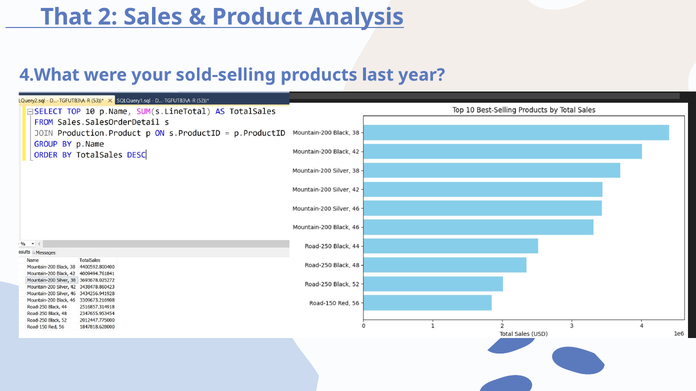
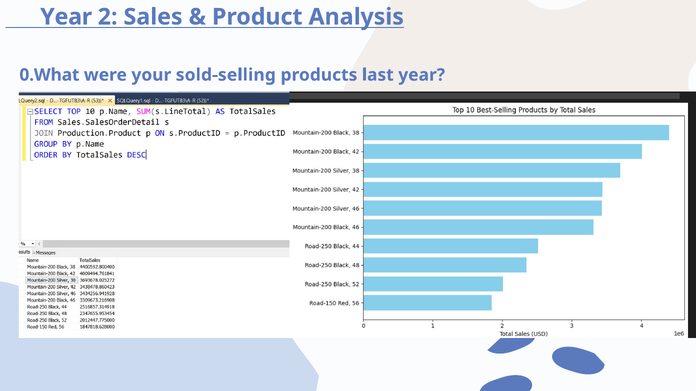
That: That -> Year (66, 17)
4.What: 4.What -> 0.What (49, 75)
